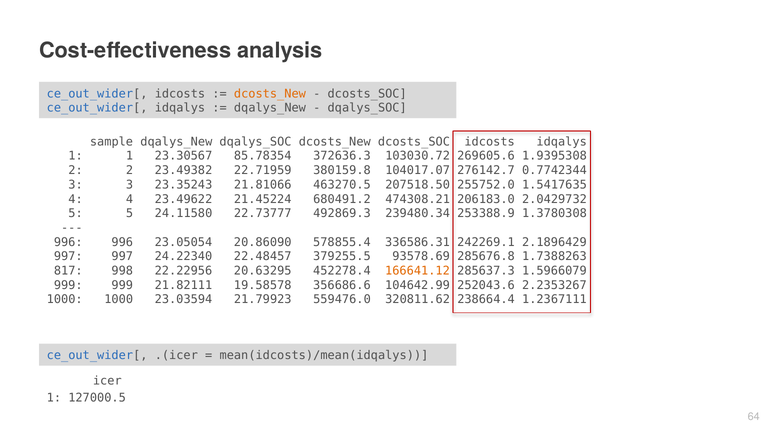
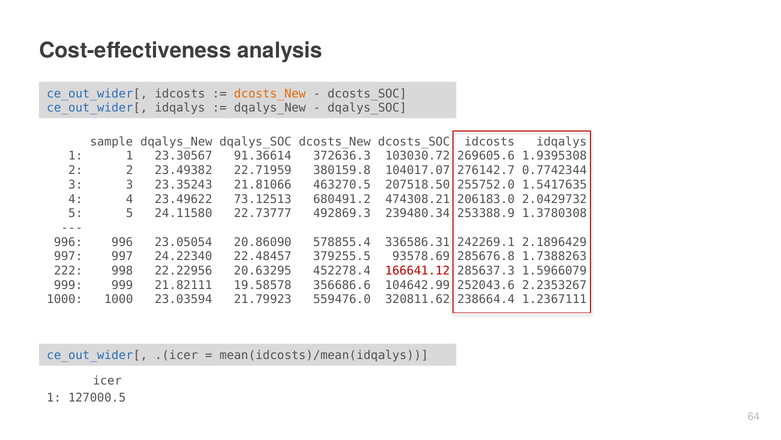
85.78354: 85.78354 -> 91.36614 (263, 156)
21.45224: 21.45224 -> 73.12513 (263, 199)
817: 817 -> 222 (68, 270)
166641.12 colour: orange -> red (417, 270)
